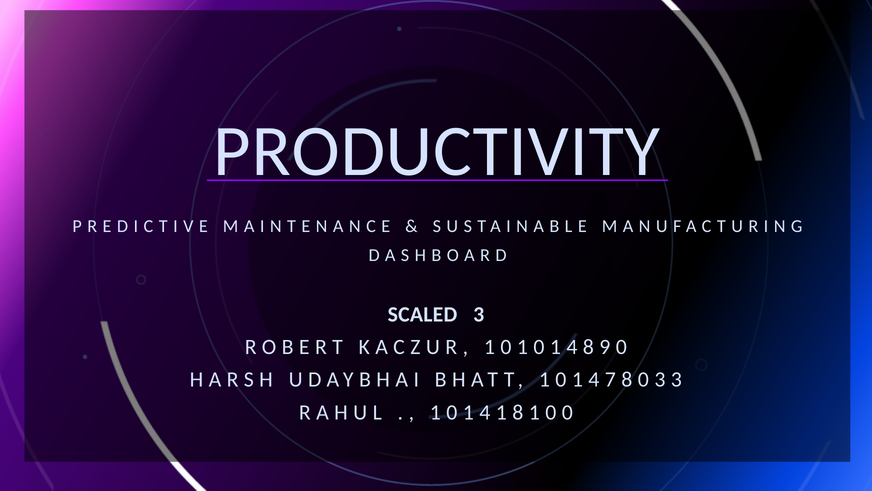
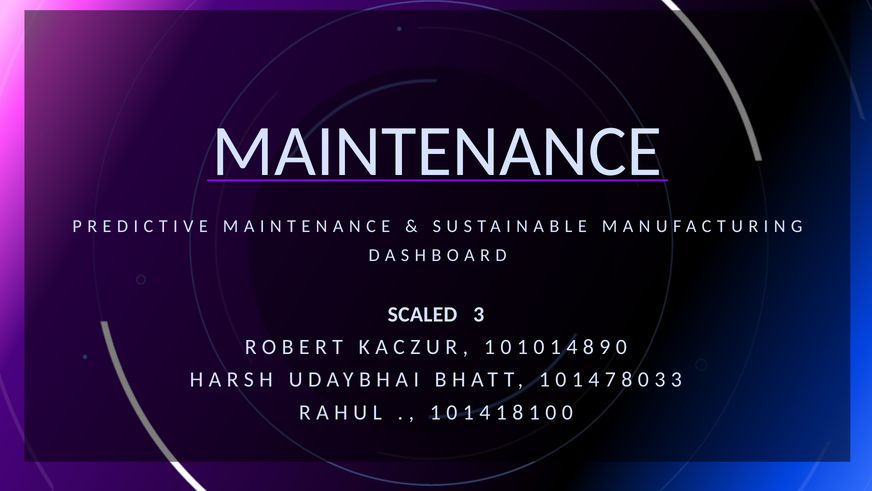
PRODUCTIVITY: PRODUCTIVITY -> MAINTENANCE (437, 151)
